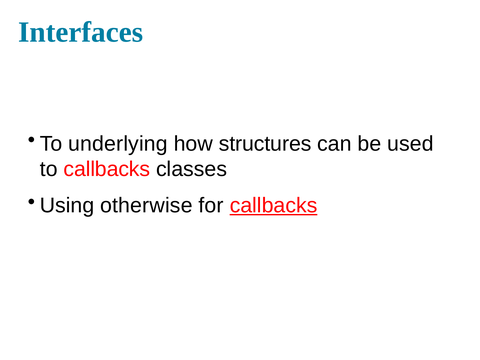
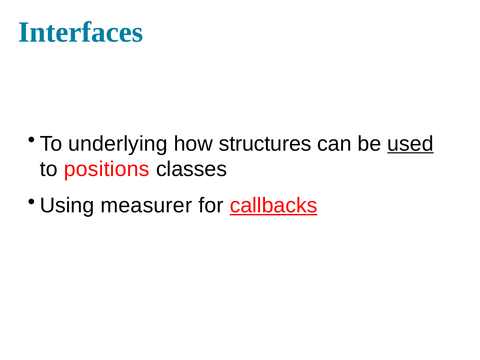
used underline: none -> present (410, 144)
to callbacks: callbacks -> positions (107, 169)
otherwise: otherwise -> measurer (146, 206)
